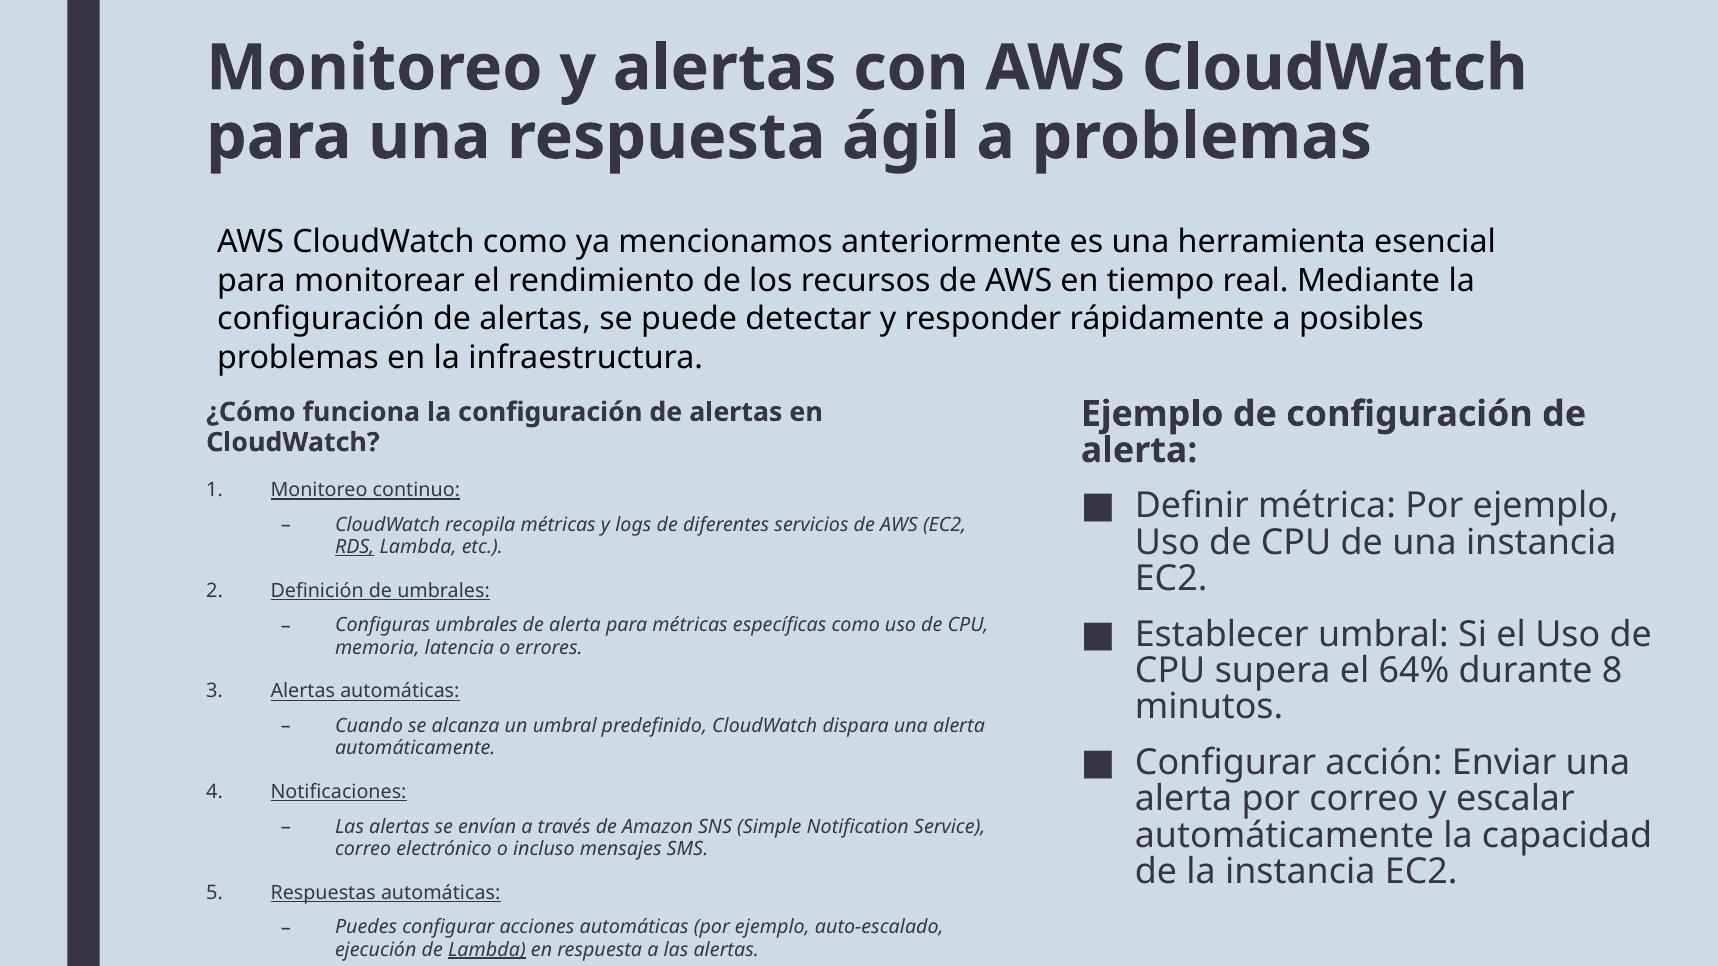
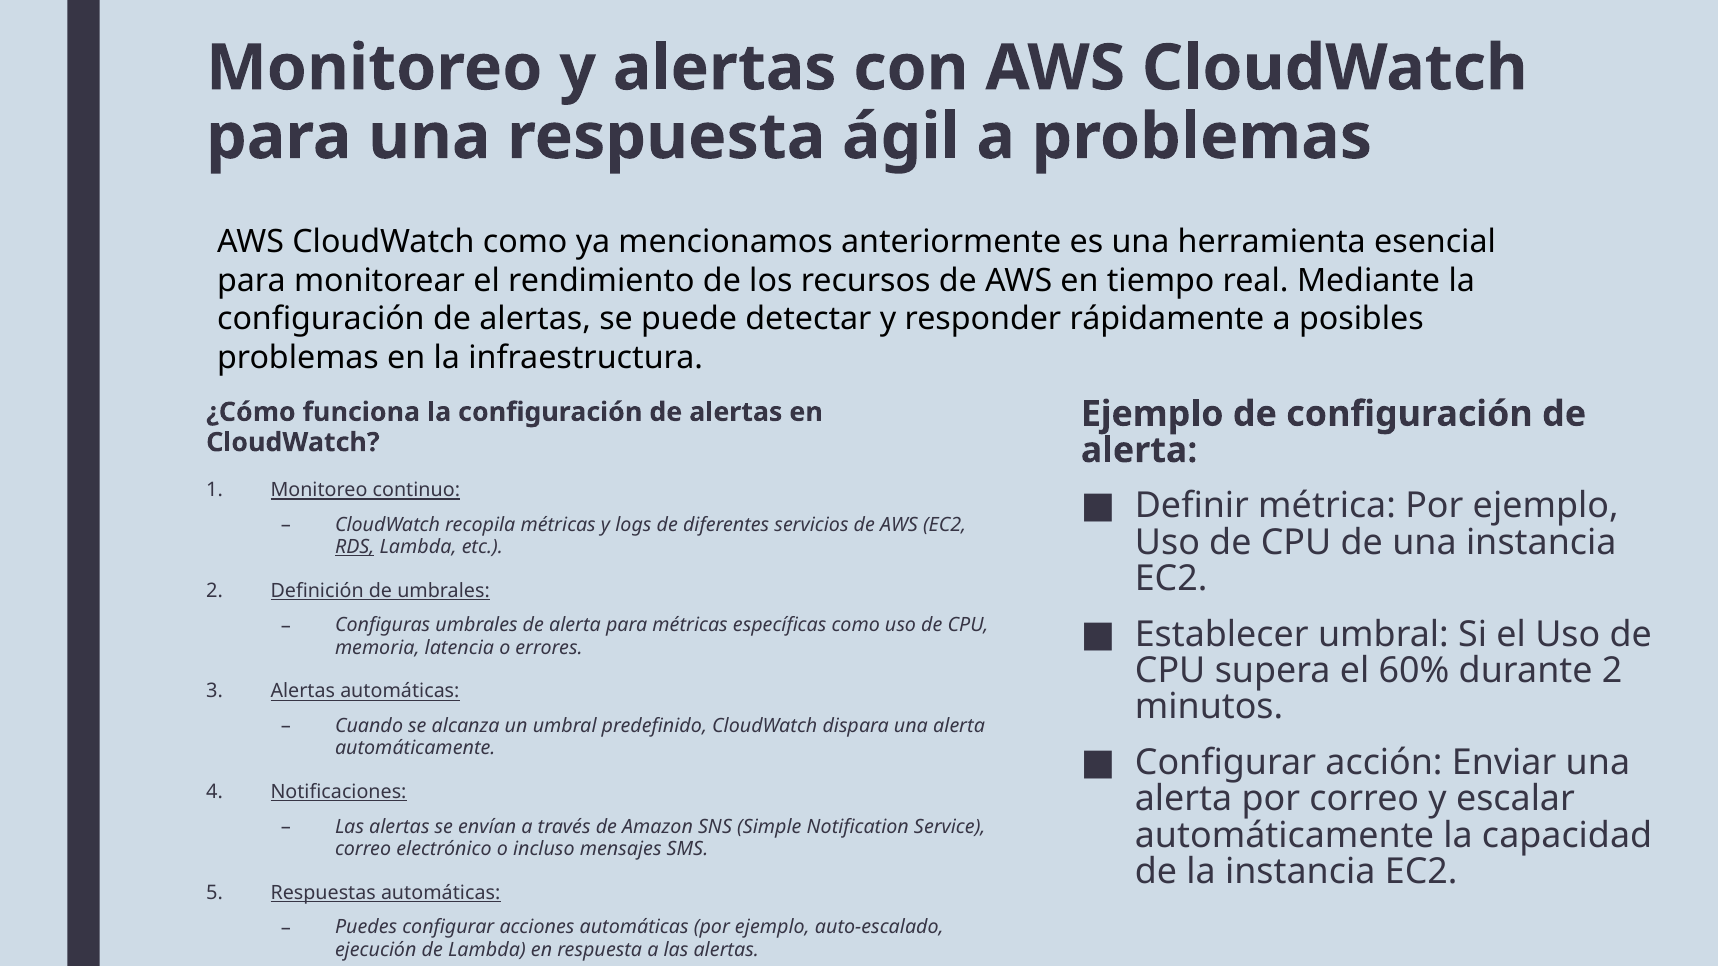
64%: 64% -> 60% (1414, 671)
durante 8: 8 -> 2 (1612, 671)
Lambda underline: present -> none (487, 950)
